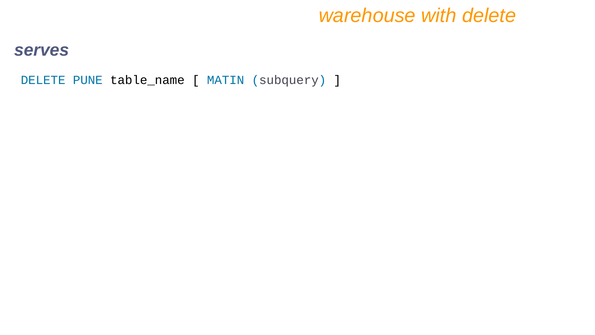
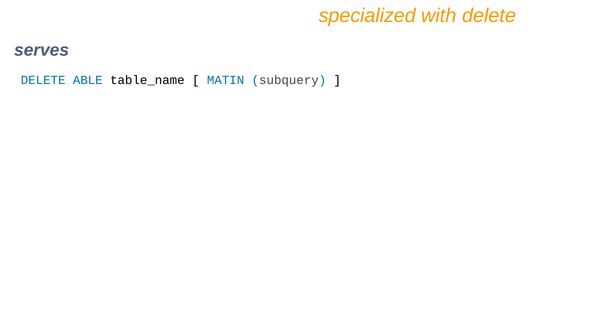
warehouse: warehouse -> specialized (367, 15)
PUNE: PUNE -> ABLE (88, 80)
